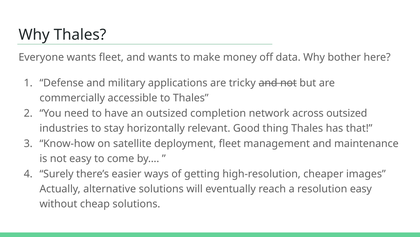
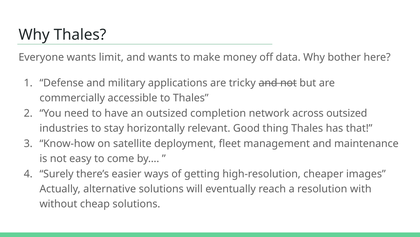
wants fleet: fleet -> limit (111, 57)
resolution easy: easy -> with (361, 188)
